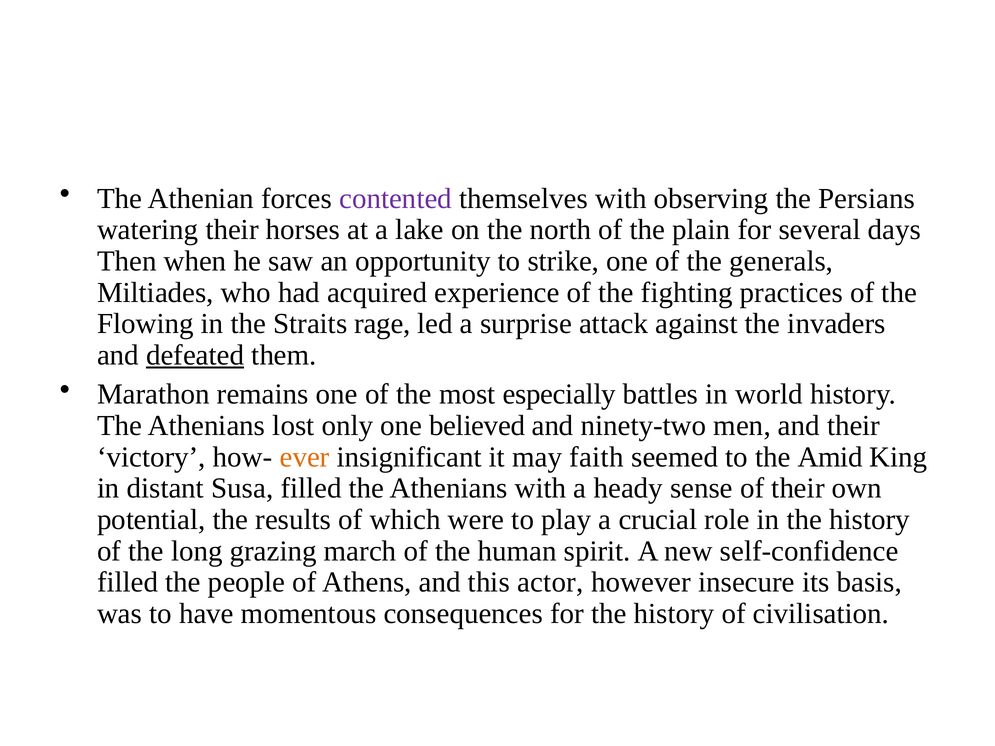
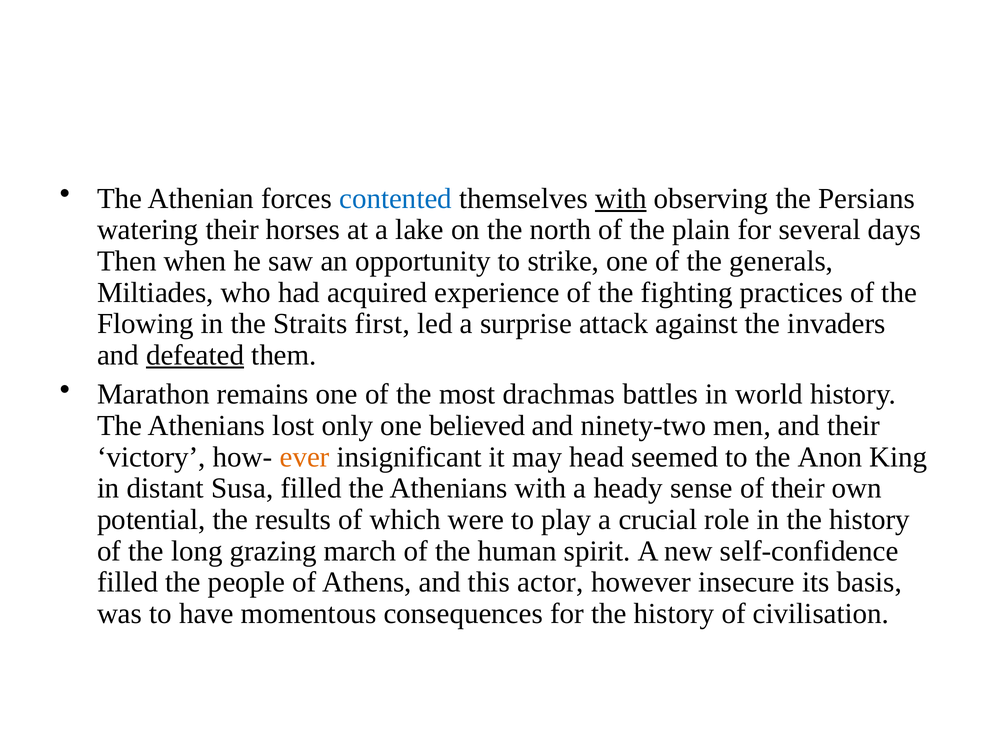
contented colour: purple -> blue (396, 199)
with underline: none -> present (621, 199)
rage: rage -> first (382, 324)
especially: especially -> drachmas (559, 395)
faith: faith -> head (597, 457)
Amid: Amid -> Anon (830, 457)
